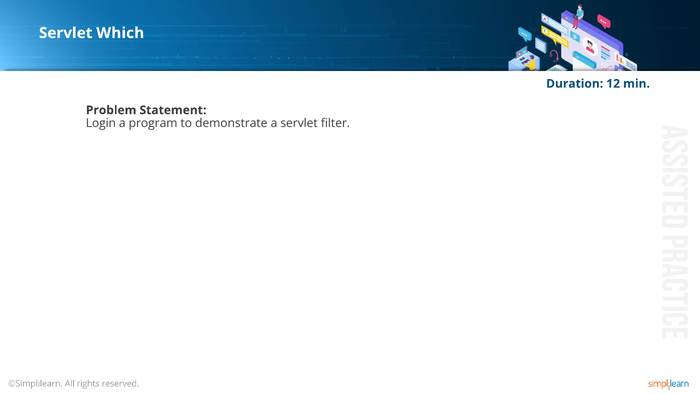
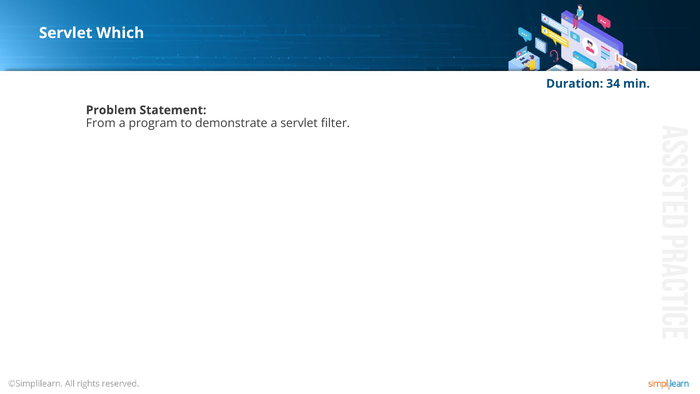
12: 12 -> 34 (613, 84)
Login: Login -> From (101, 123)
